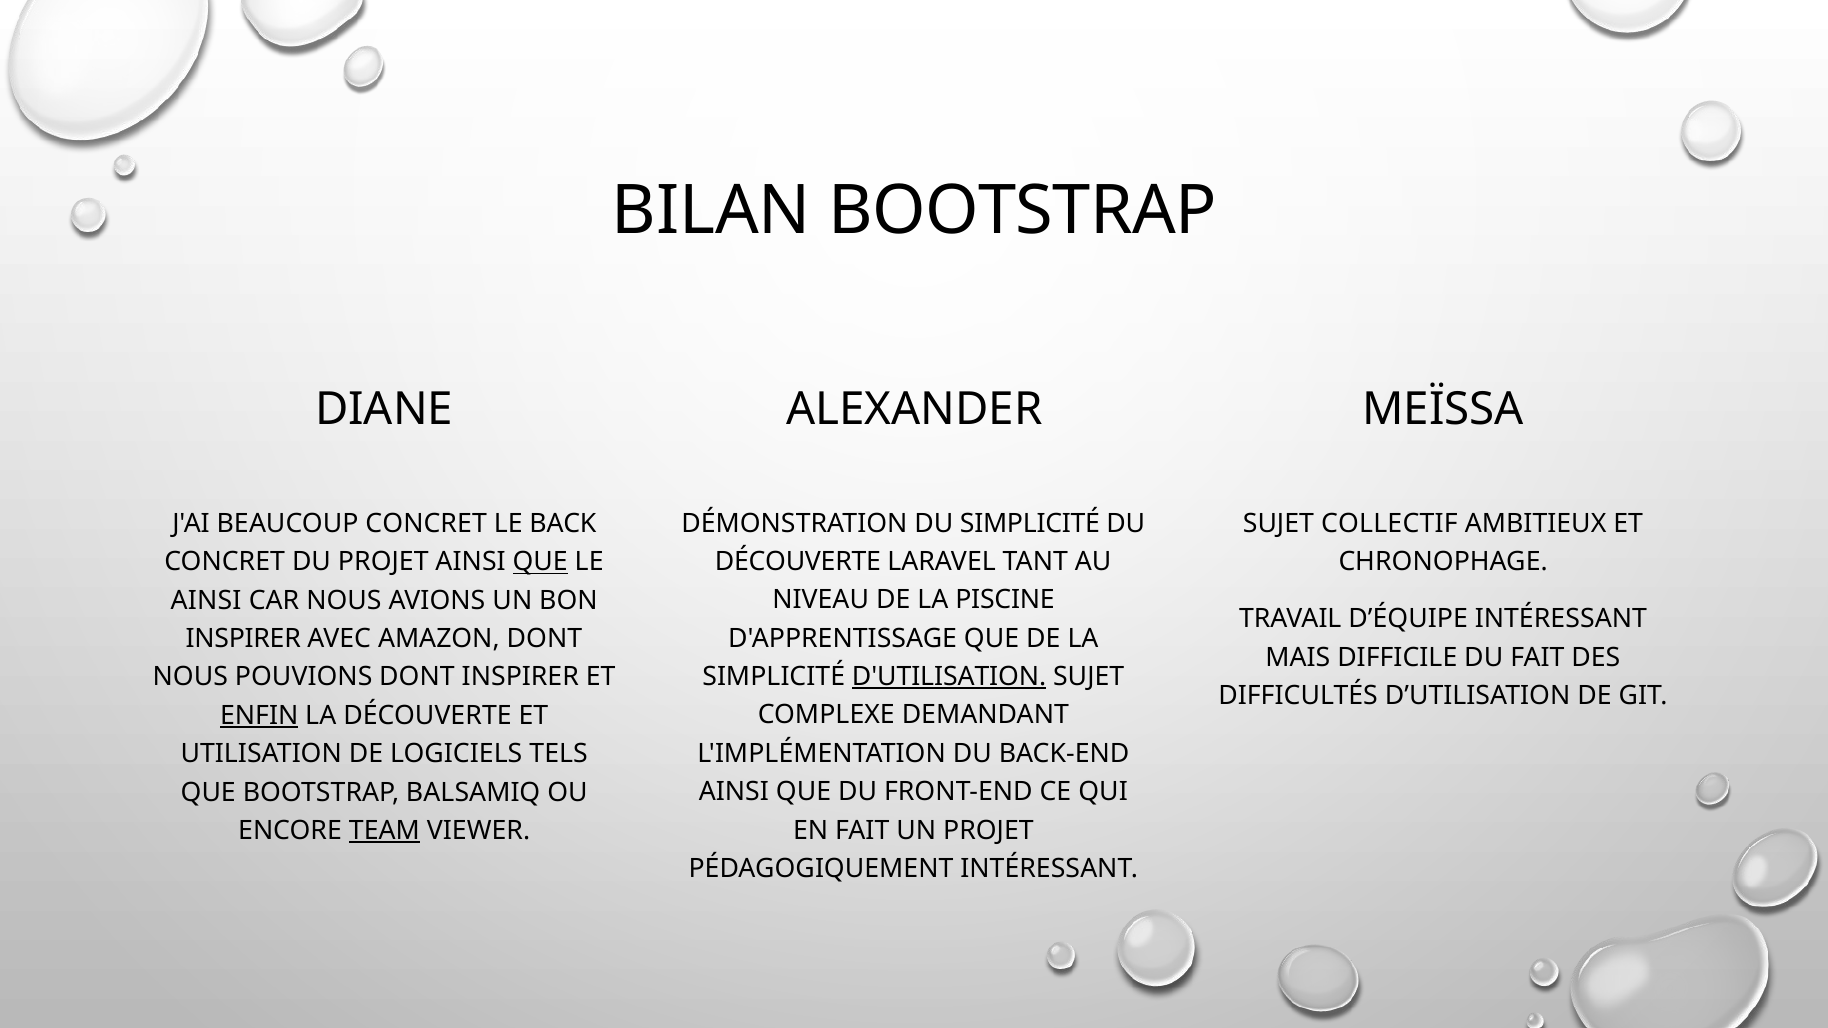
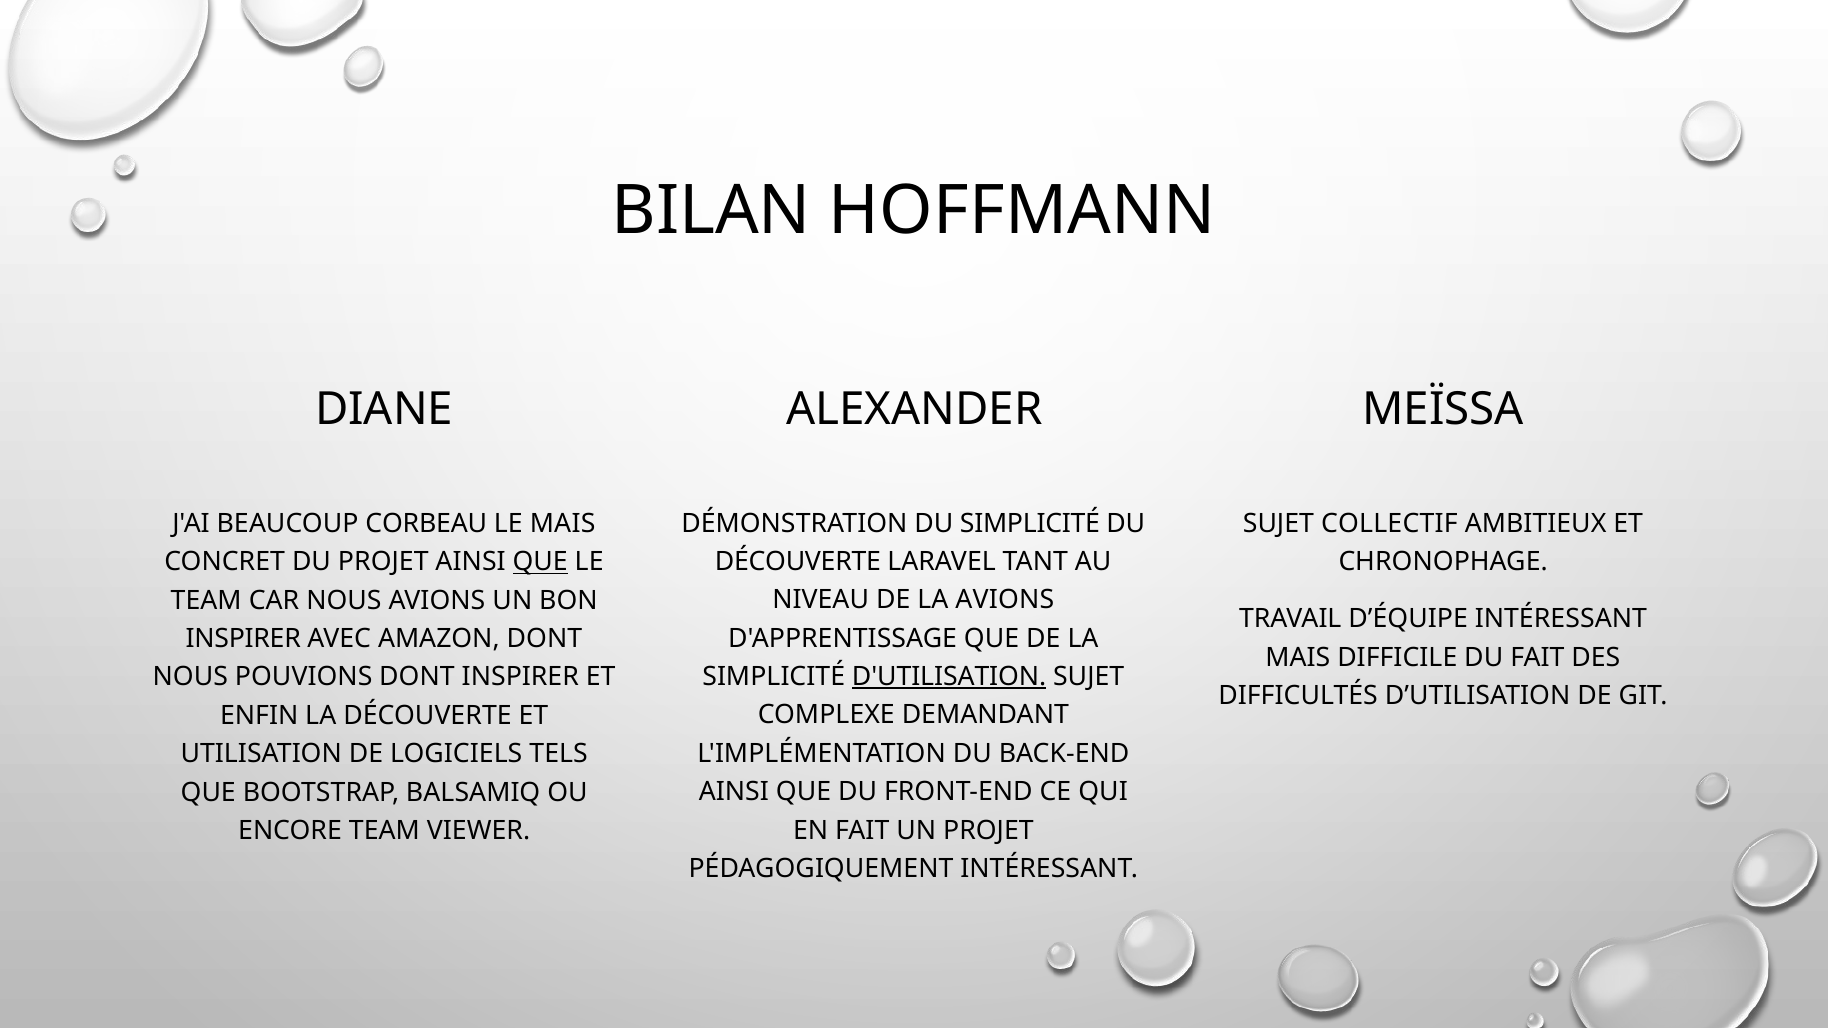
BILAN BOOTSTRAP: BOOTSTRAP -> HOFFMANN (1022, 211)
BEAUCOUP CONCRET: CONCRET -> CORBEAU (426, 524)
LE BACK: BACK -> MAIS (563, 524)
LA PISCINE: PISCINE -> AVIONS (1005, 600)
AINSI: AINSI -> TEAM (206, 600)
ENFIN underline: present -> none (259, 716)
TEAM underline: present -> none (384, 831)
